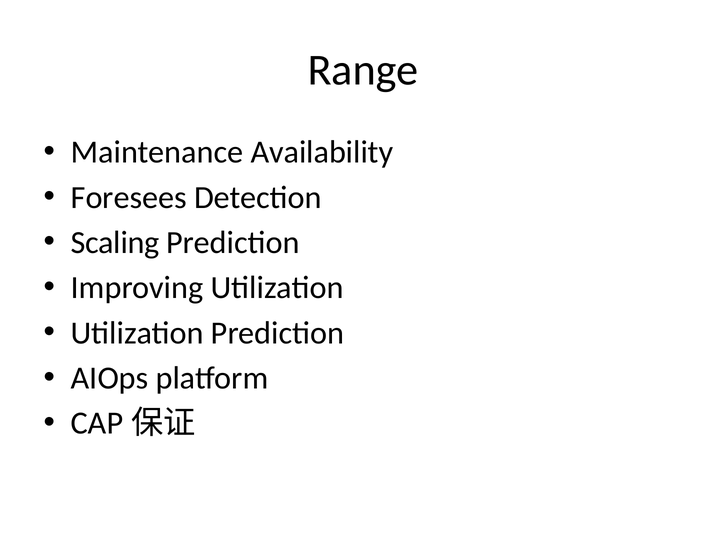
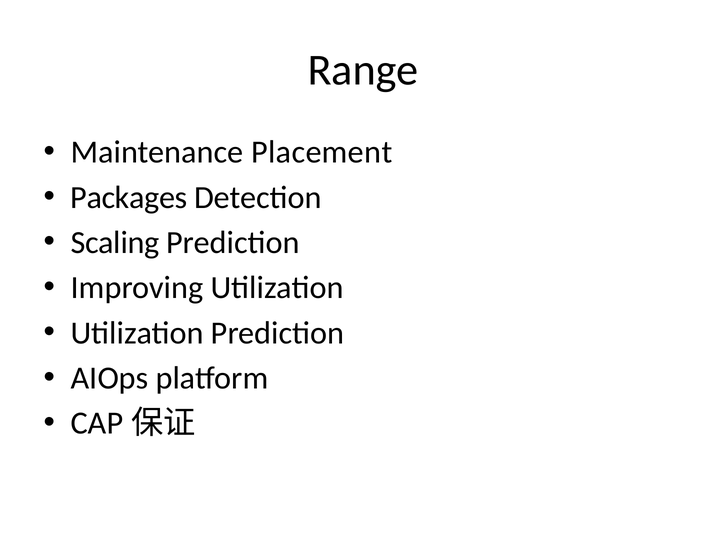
Availability: Availability -> Placement (322, 152)
Foresees: Foresees -> Packages (129, 198)
